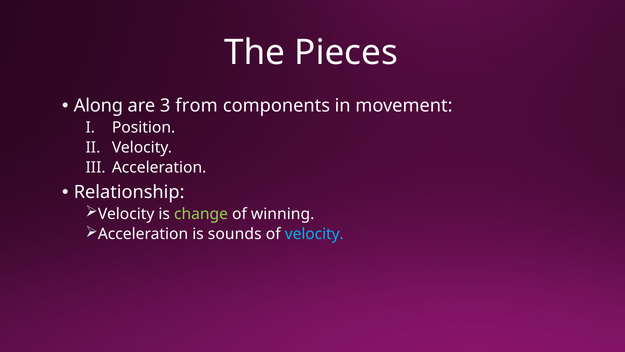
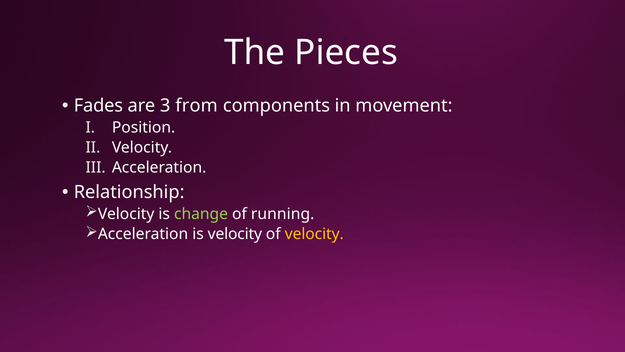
Along: Along -> Fades (98, 106)
winning: winning -> running (283, 214)
is sounds: sounds -> velocity (235, 234)
velocity colour: light blue -> yellow (314, 234)
